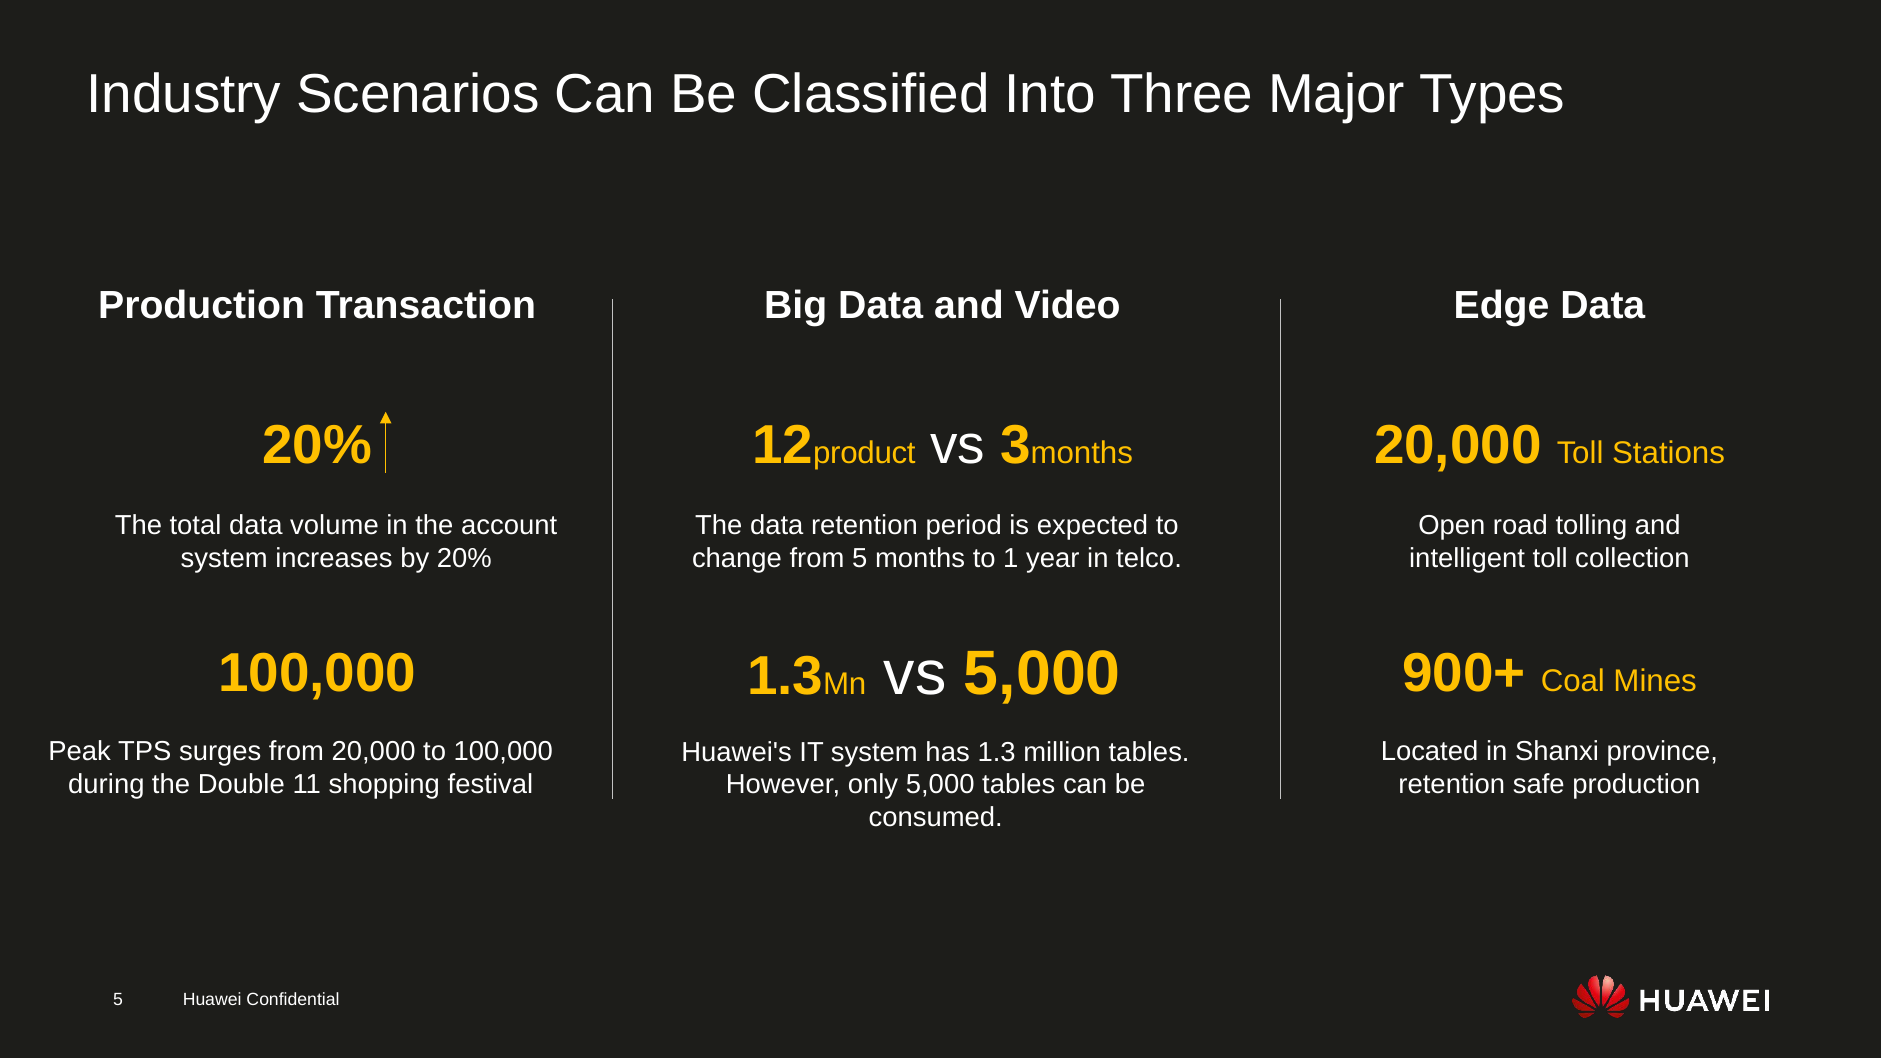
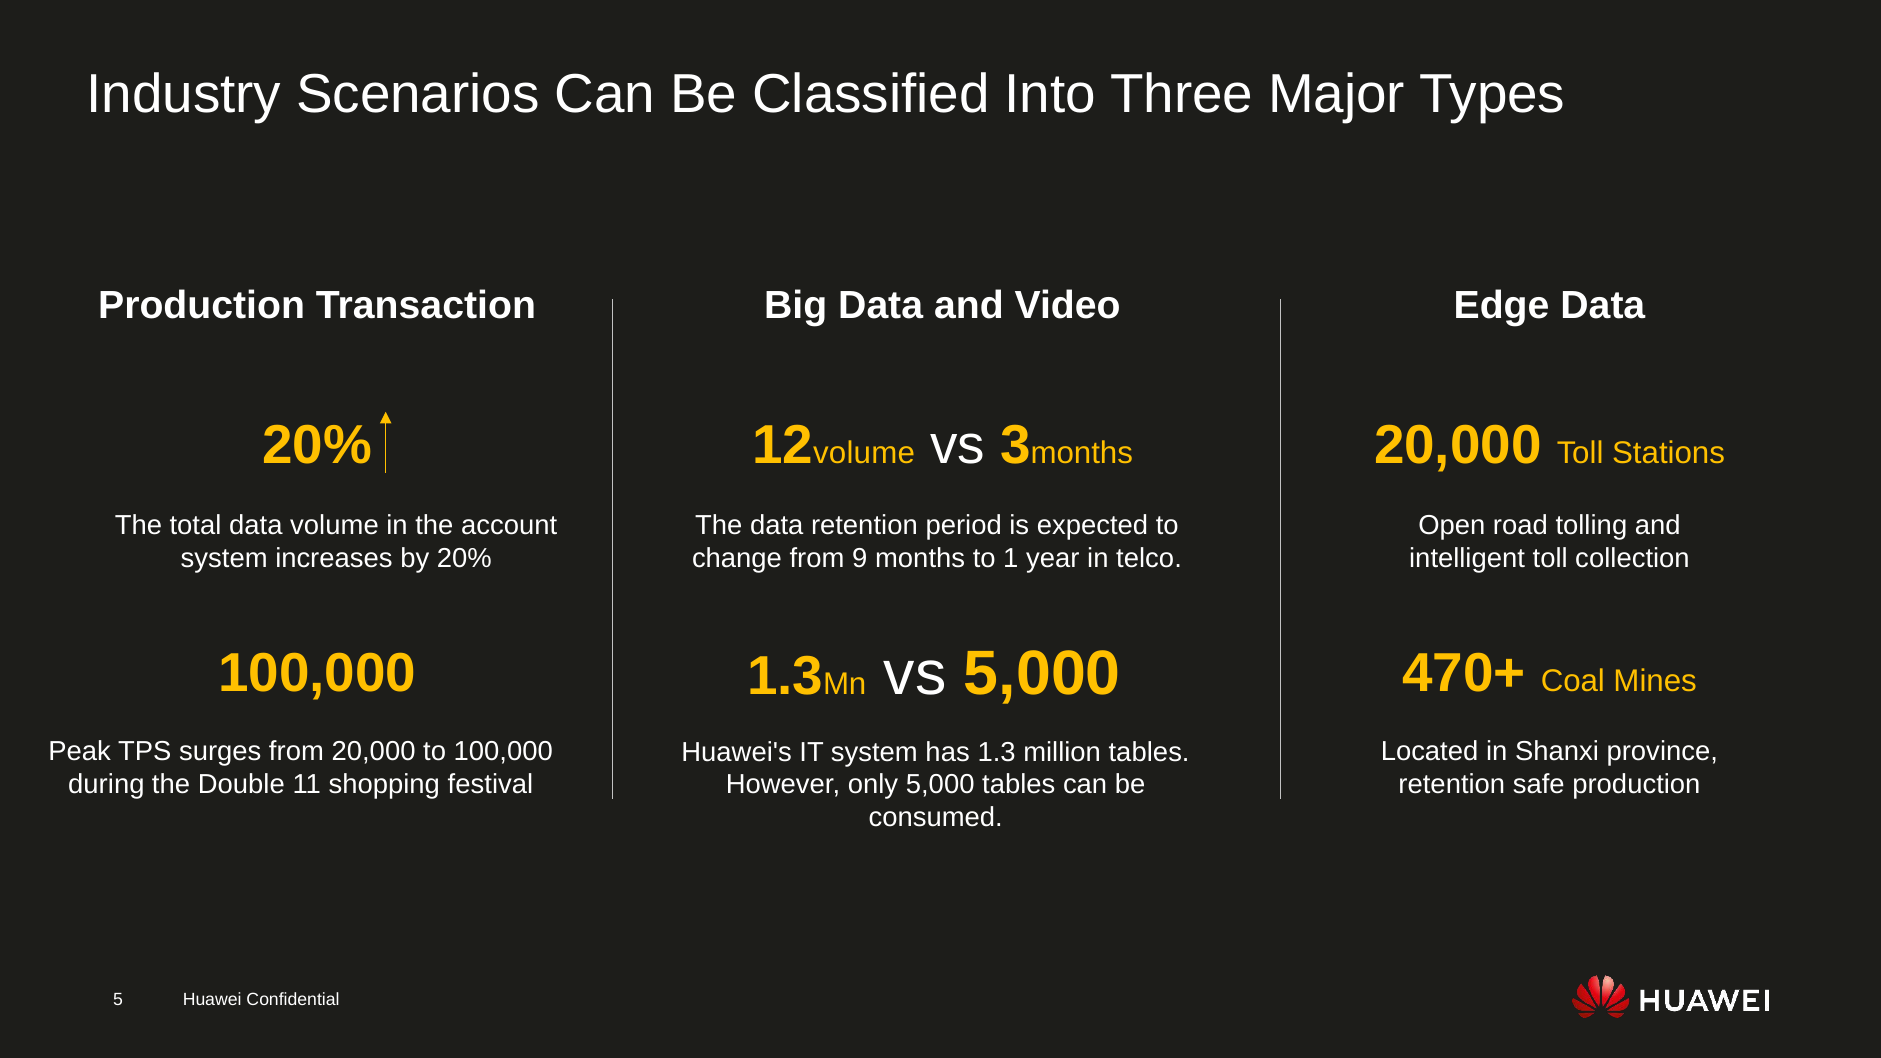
product: product -> volume (864, 453)
from 5: 5 -> 9 (860, 559)
900+: 900+ -> 470+ (1464, 673)
